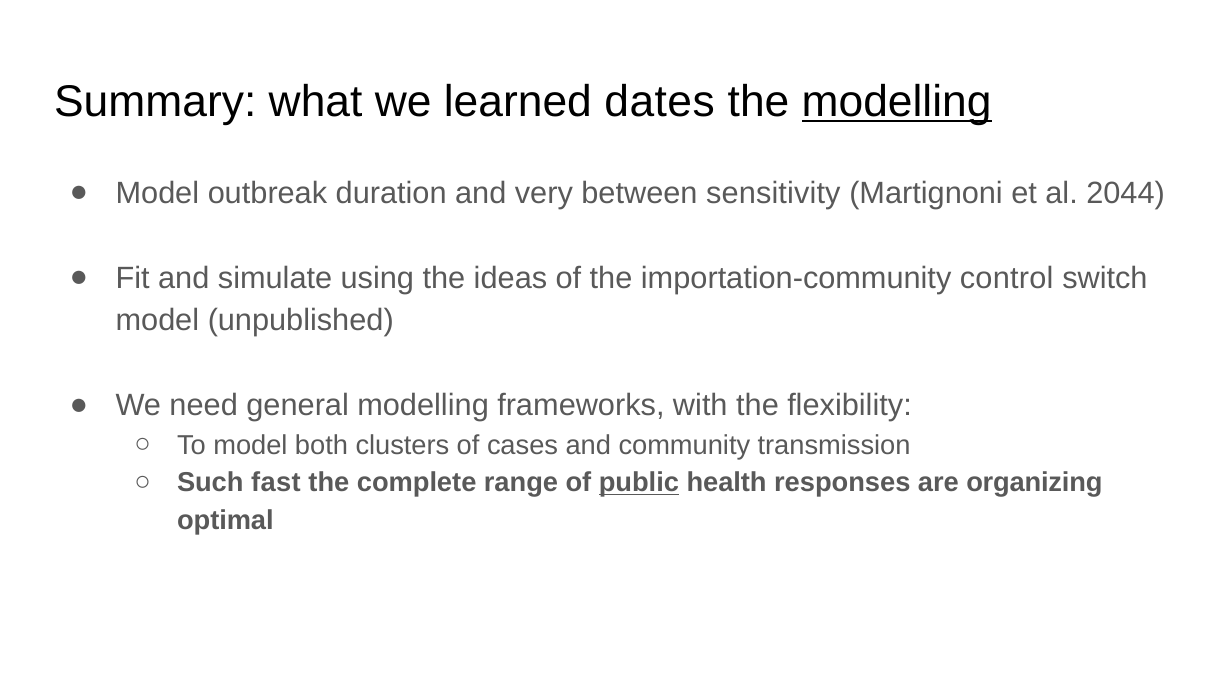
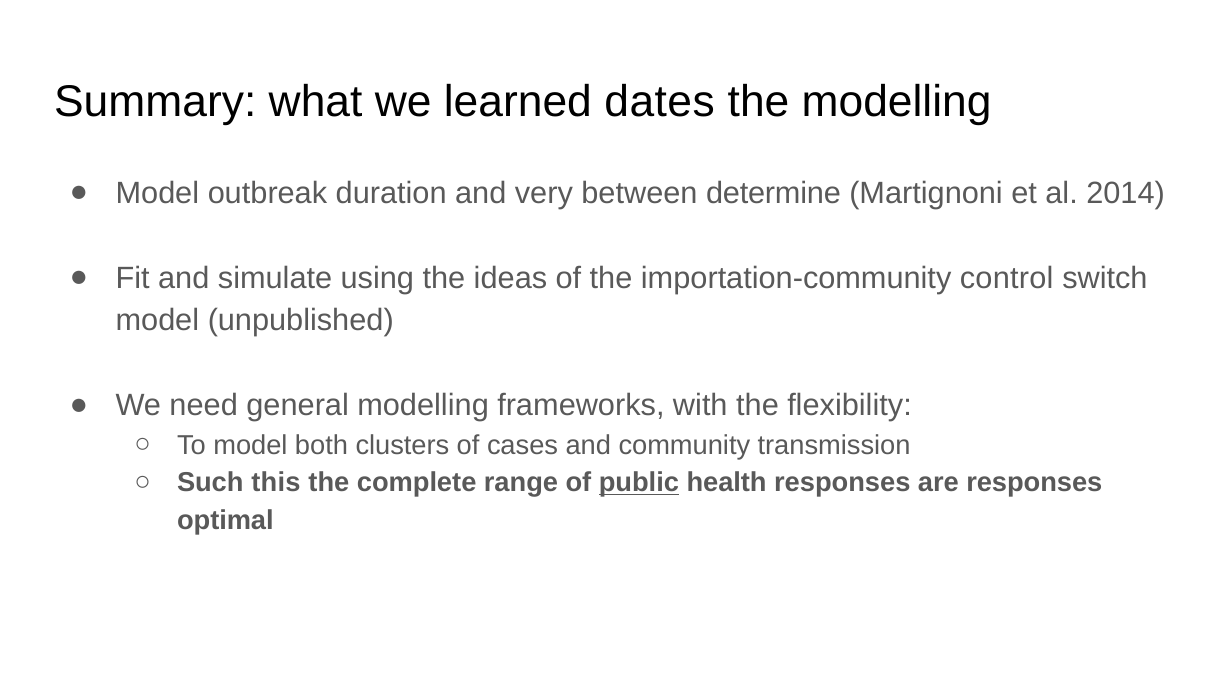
modelling underline: present -> none (897, 102)
sensitivity: sensitivity -> determine (773, 193)
2044: 2044 -> 2014 (1126, 193)
fast: fast -> this (276, 482)
are organizing: organizing -> responses (1034, 482)
